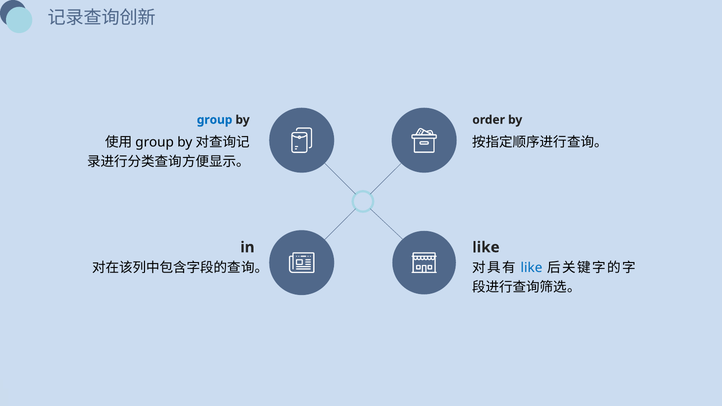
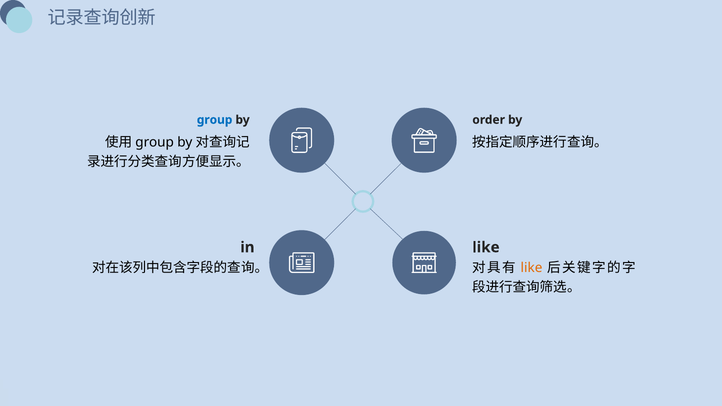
like colour: blue -> orange (532, 268)
